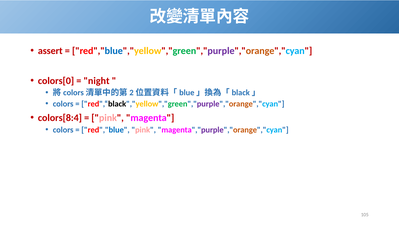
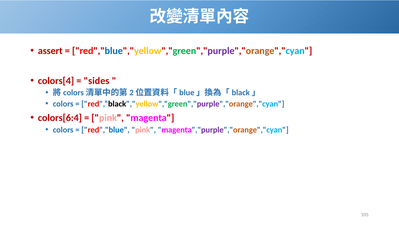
colors[0: colors[0 -> colors[4 (56, 80)
night: night -> sides (97, 80)
colors[8:4: colors[8:4 -> colors[6:4 (60, 118)
